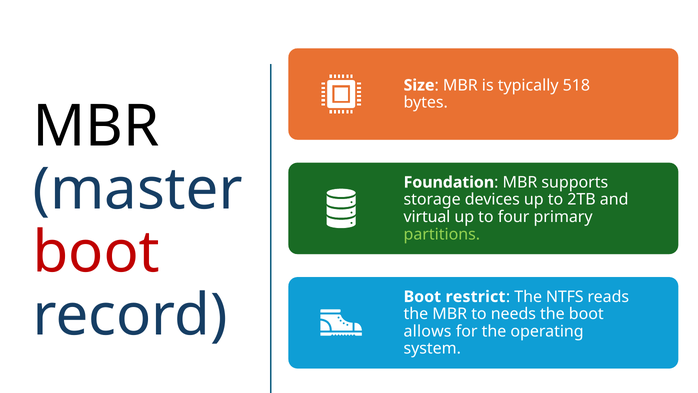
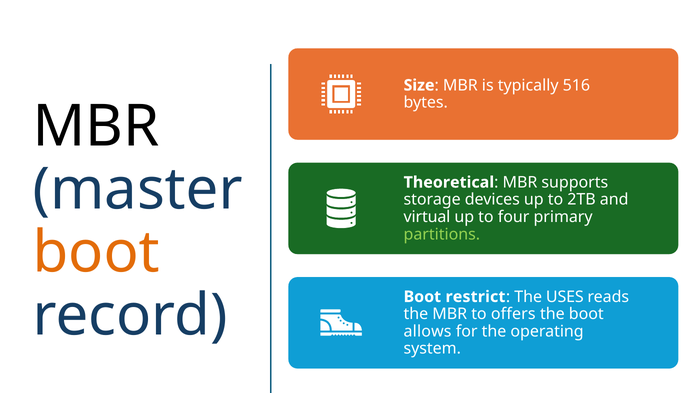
518: 518 -> 516 (576, 85)
Foundation: Foundation -> Theoretical (449, 182)
boot colour: red -> orange (96, 252)
NTFS: NTFS -> USES (565, 296)
needs: needs -> offers (513, 314)
